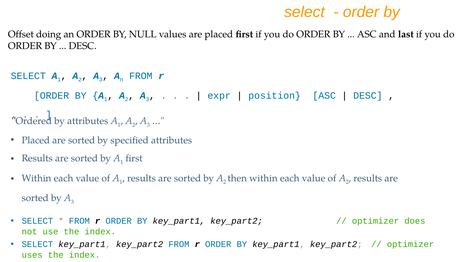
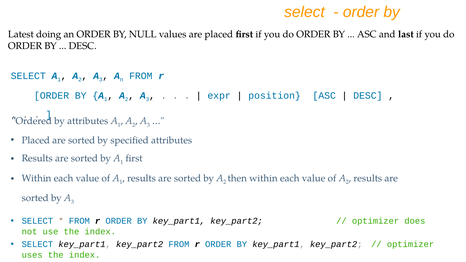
Offset: Offset -> Latest (21, 34)
